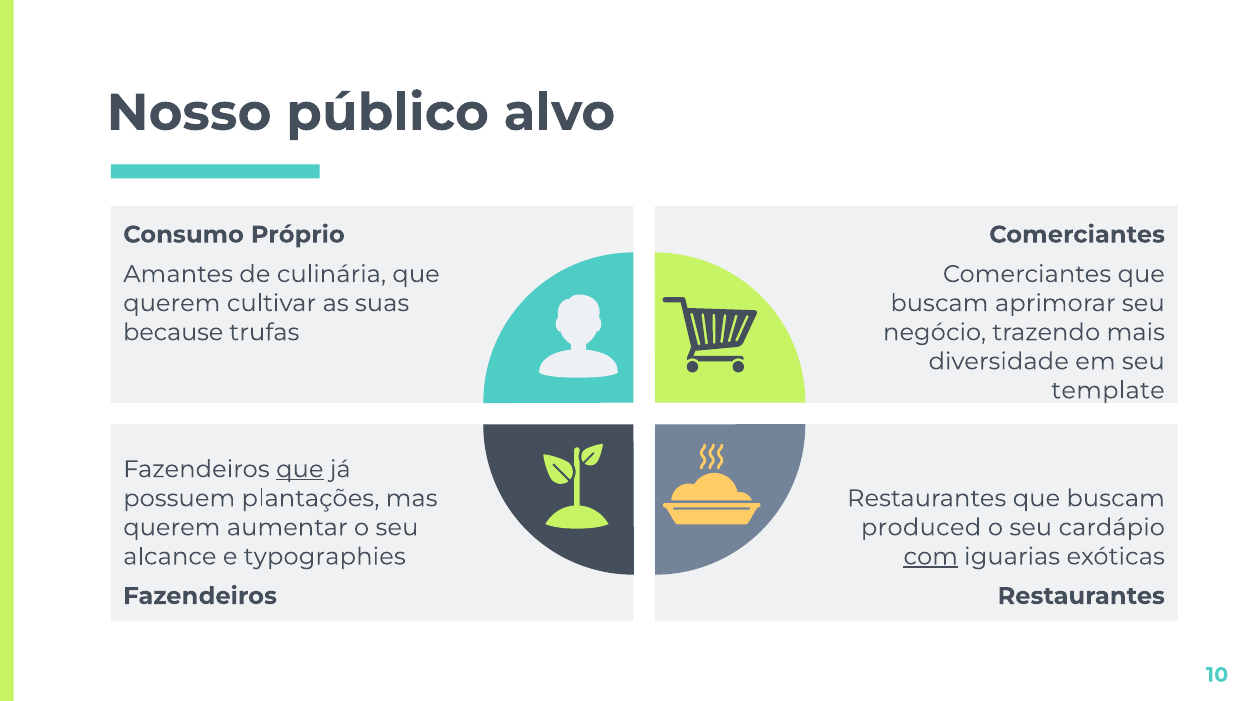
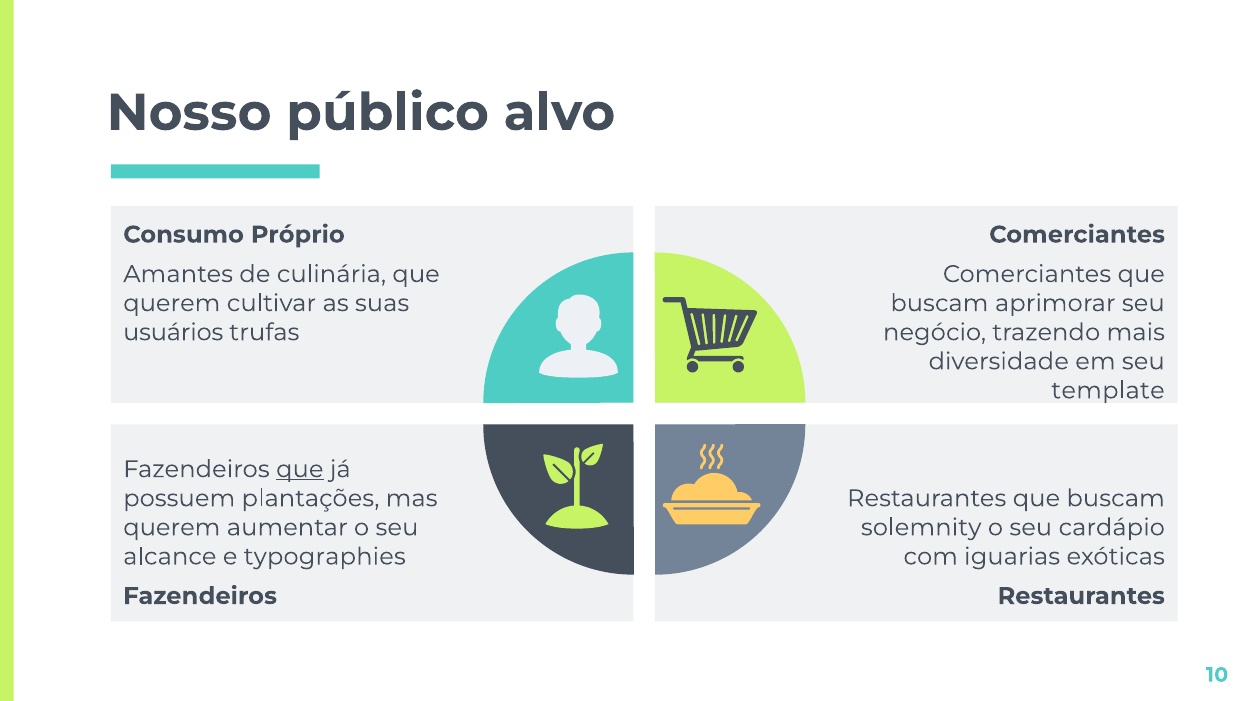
because: because -> usuários (173, 332)
produced: produced -> solemnity (921, 527)
com underline: present -> none (931, 556)
